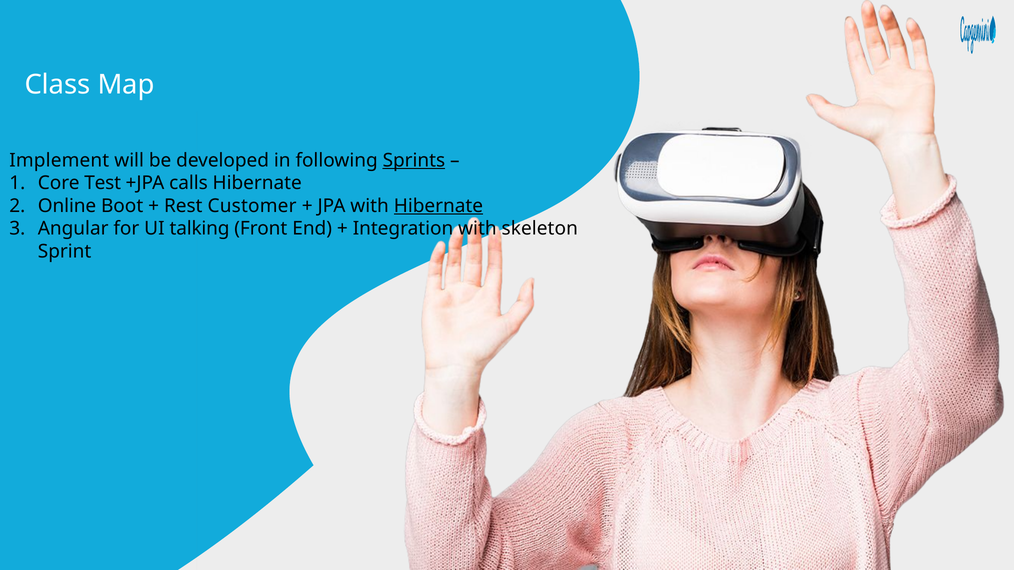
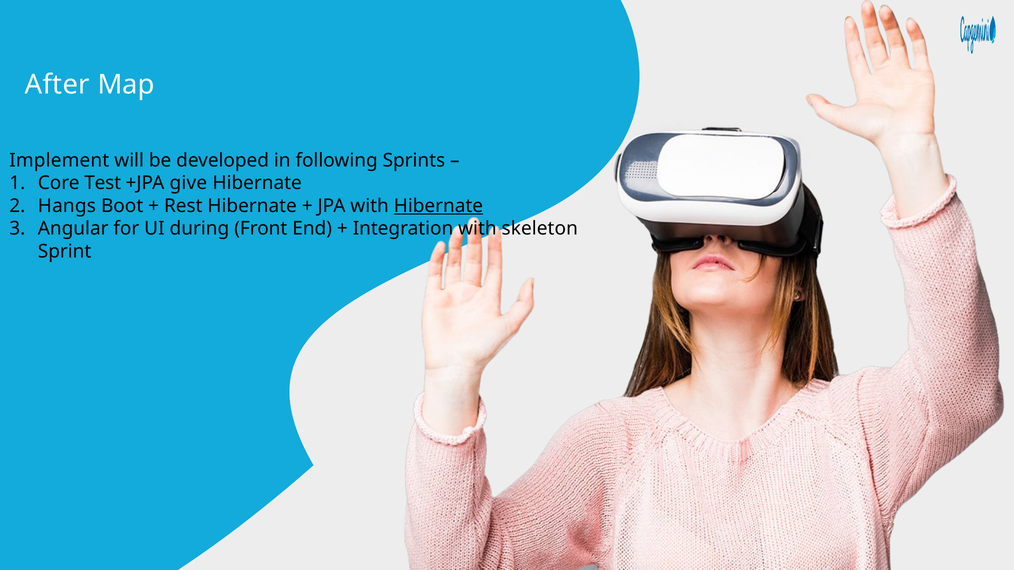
Class: Class -> After (57, 85)
Sprints underline: present -> none (414, 160)
calls: calls -> give (188, 183)
Online: Online -> Hangs (67, 206)
Rest Customer: Customer -> Hibernate (252, 206)
talking: talking -> during (199, 229)
